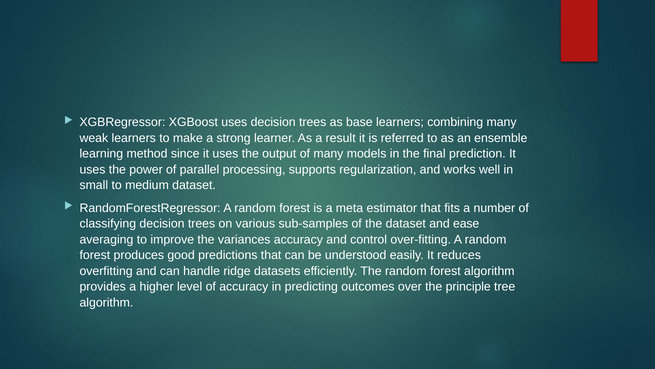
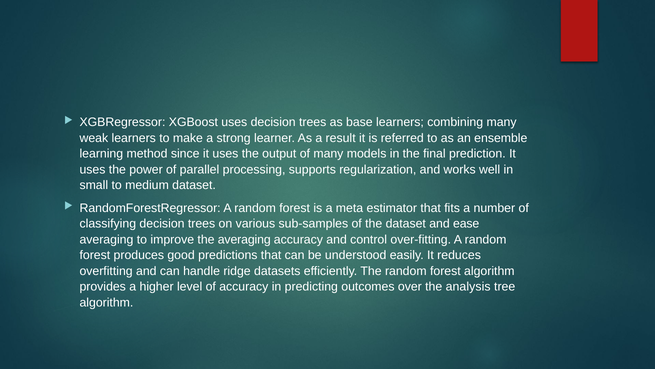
the variances: variances -> averaging (244, 239)
principle: principle -> analysis (468, 286)
